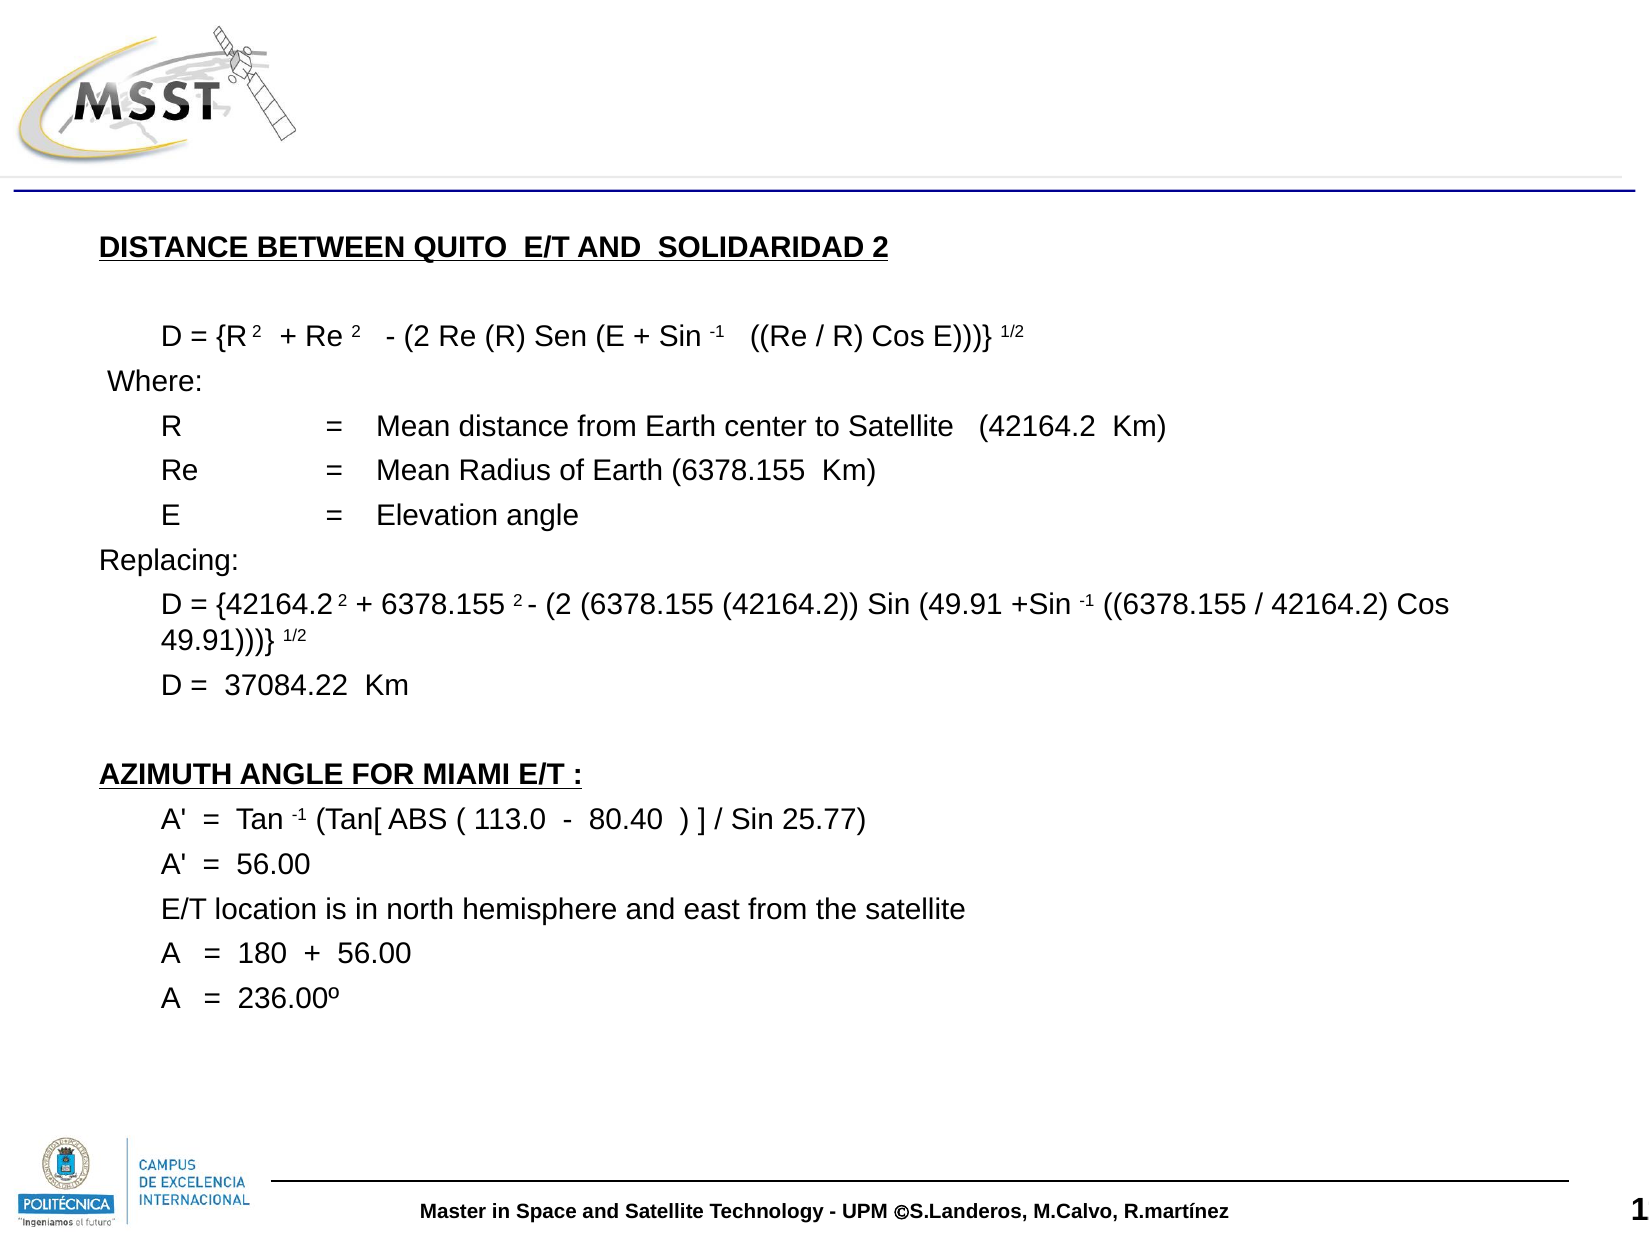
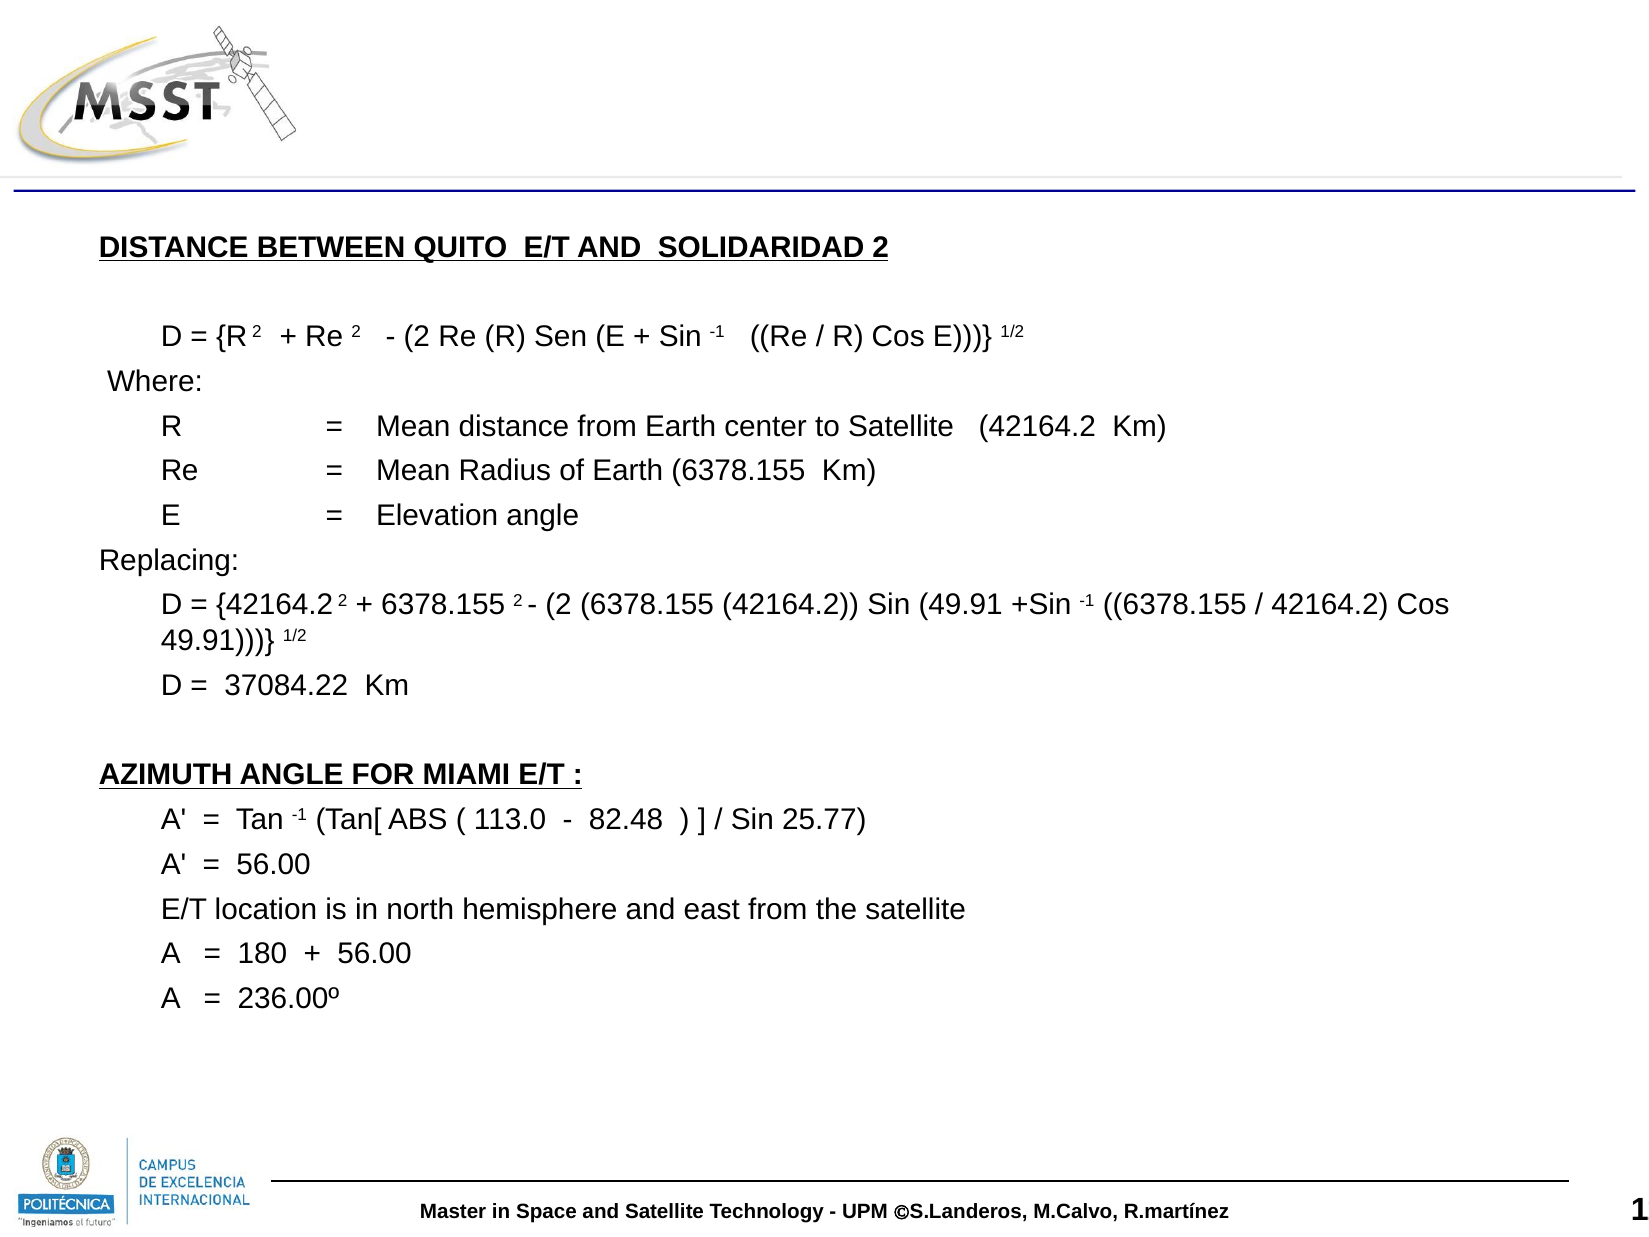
80.40: 80.40 -> 82.48 (626, 820)
